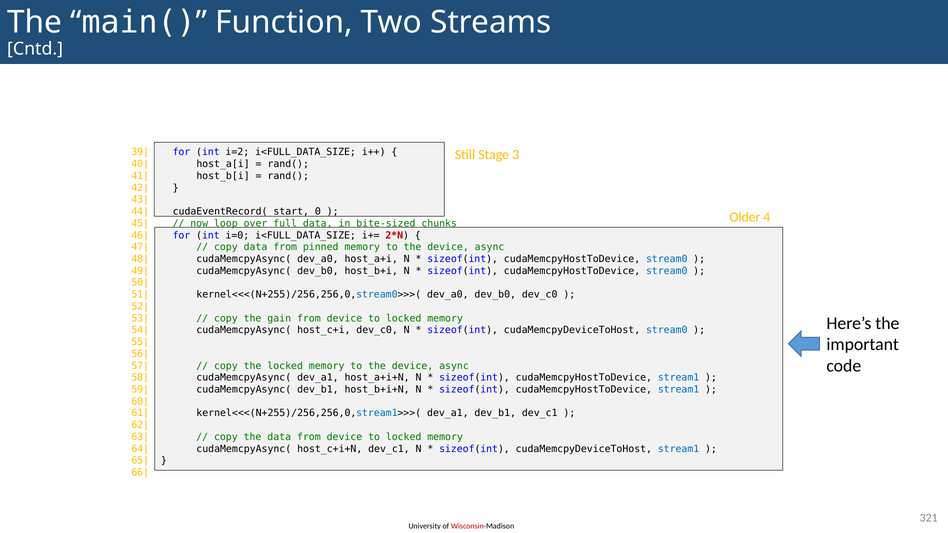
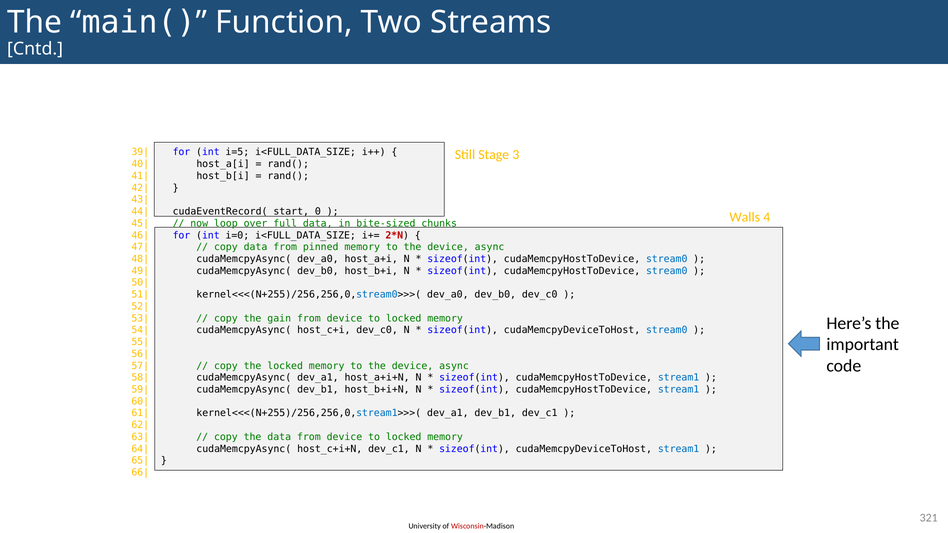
i=2: i=2 -> i=5 (237, 152)
Older: Older -> Walls (745, 217)
